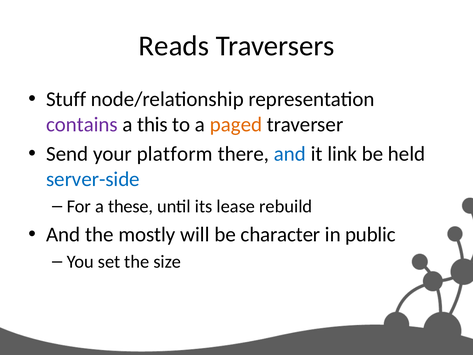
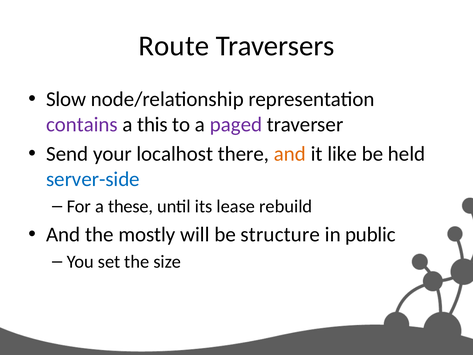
Reads: Reads -> Route (174, 46)
Stuff: Stuff -> Slow (66, 99)
paged colour: orange -> purple (236, 124)
platform: platform -> localhost (175, 154)
and colour: blue -> orange (290, 154)
link: link -> like (342, 154)
character: character -> structure (280, 234)
